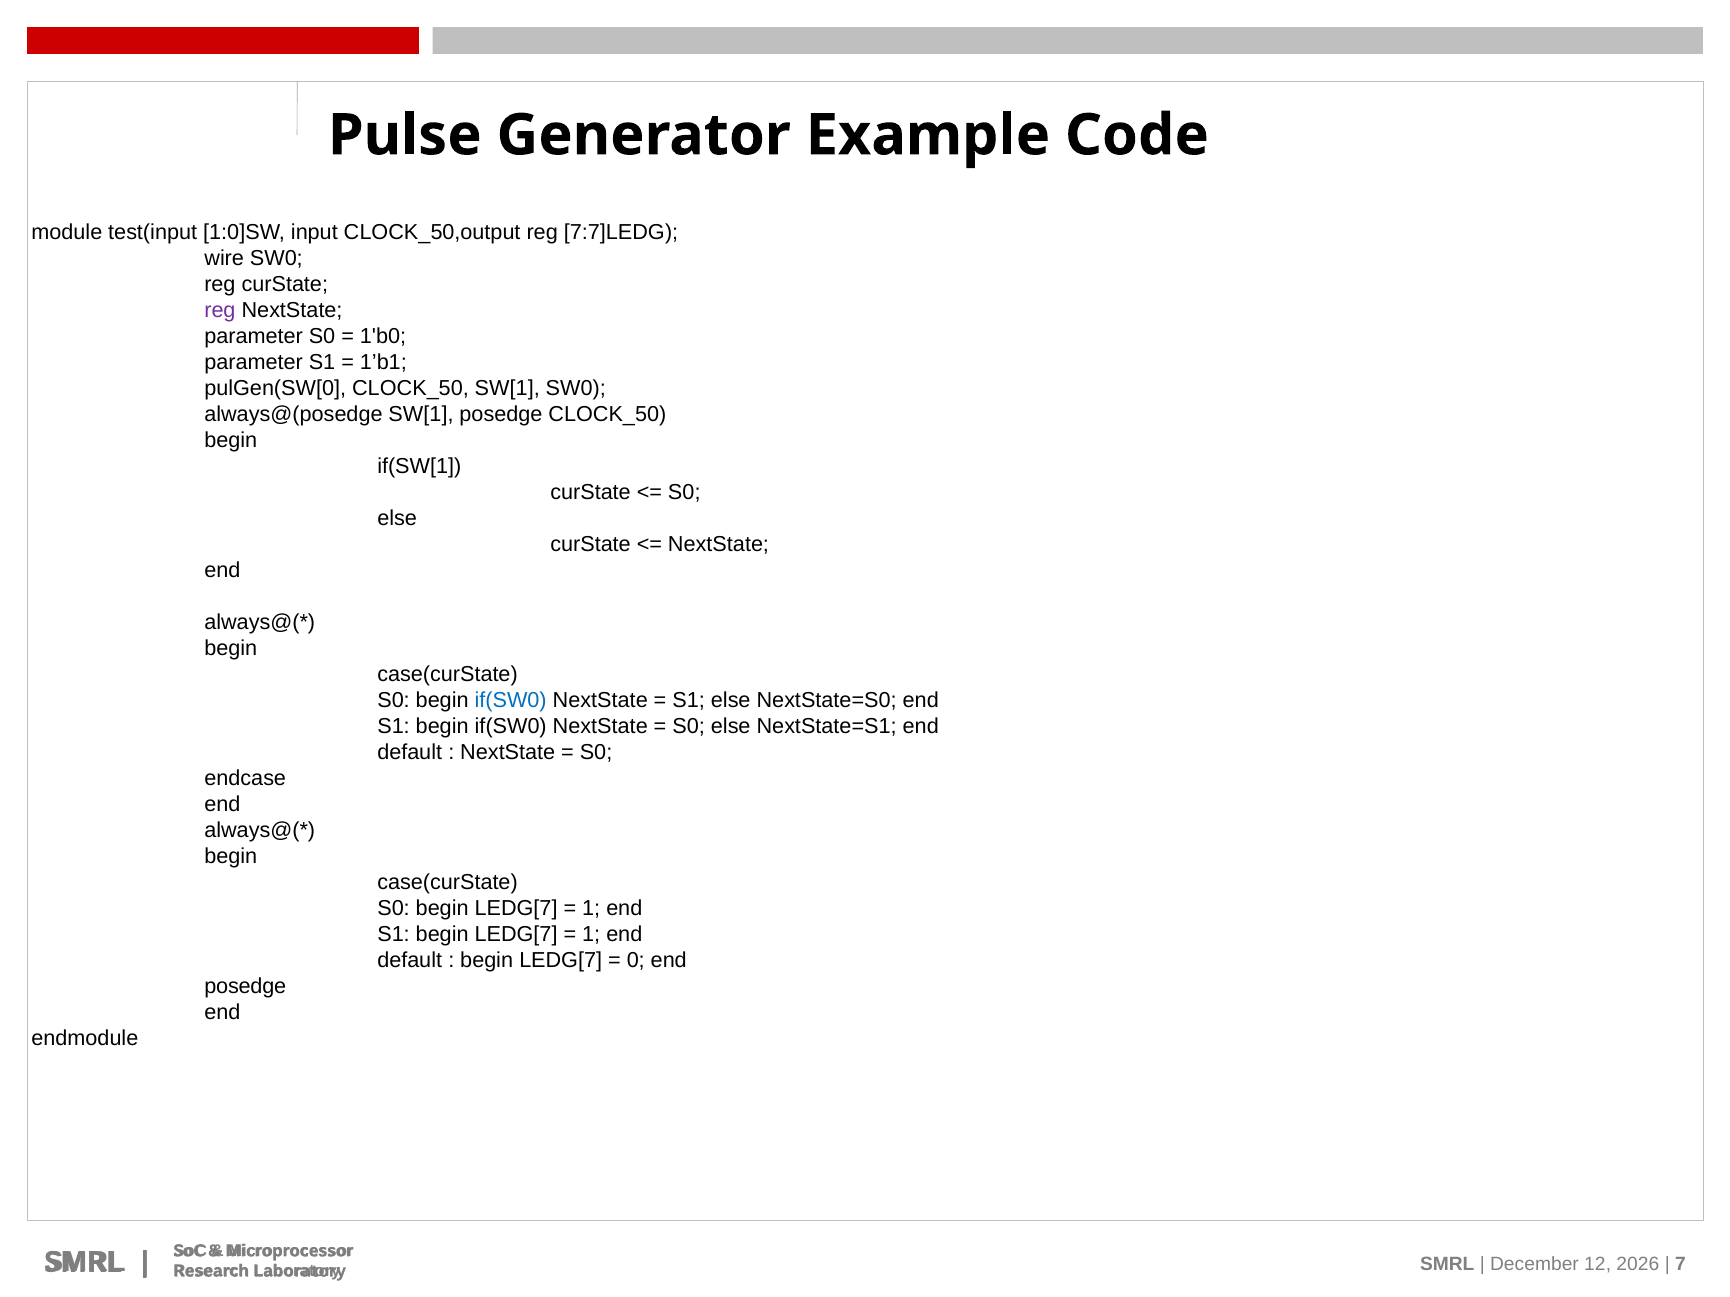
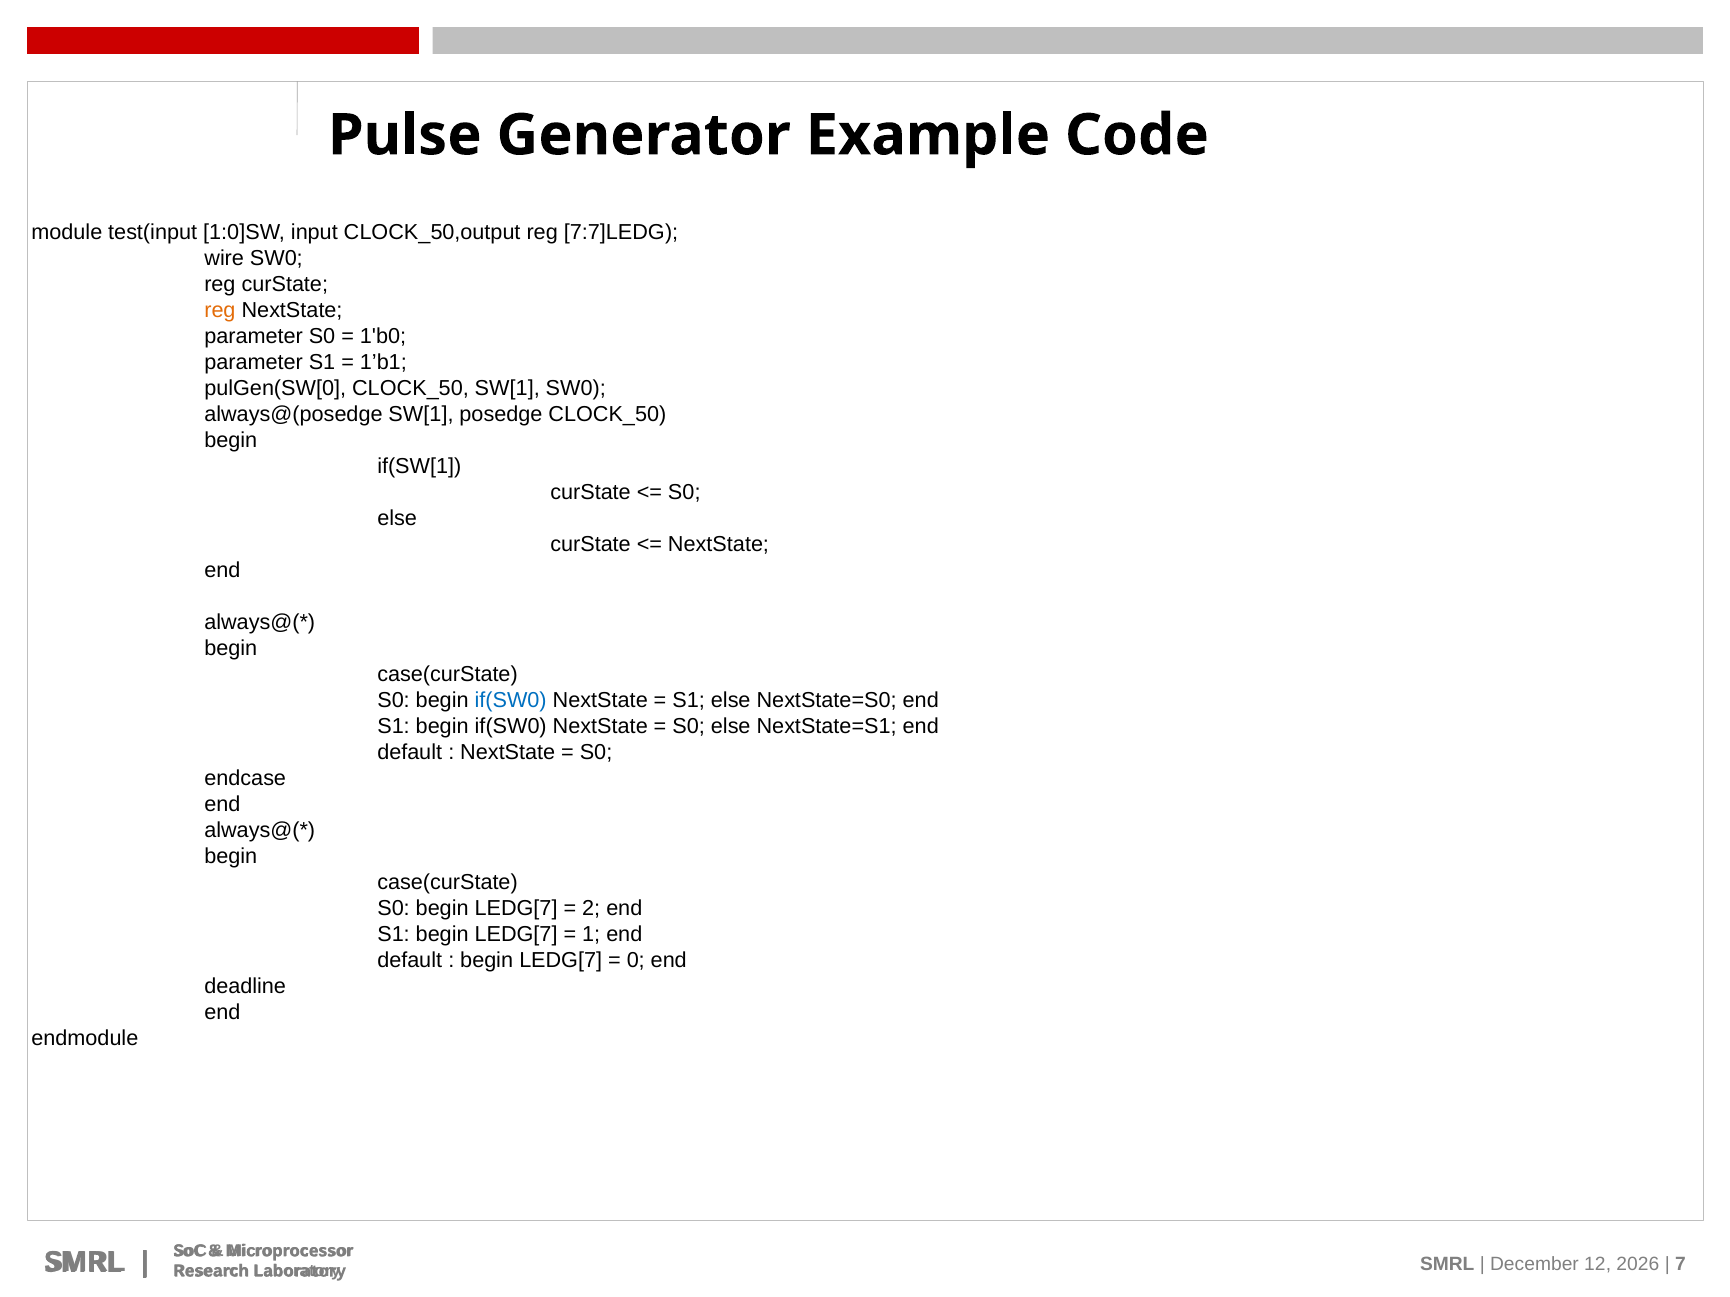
reg colour: purple -> orange (220, 310)
1: 1 -> 2 (591, 909)
posedge: posedge -> deadline (245, 987)
